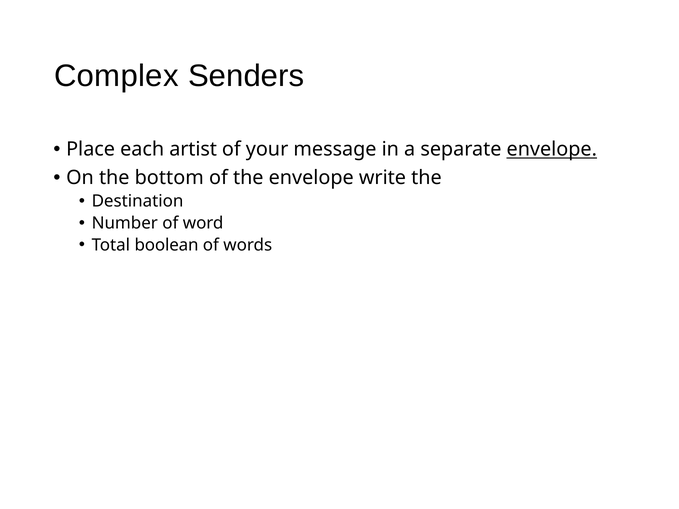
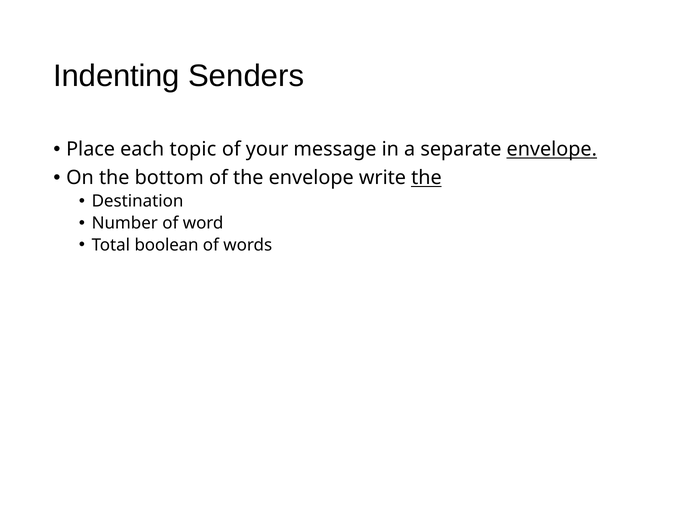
Complex: Complex -> Indenting (117, 76)
artist: artist -> topic (193, 150)
the underline: none -> present (426, 178)
